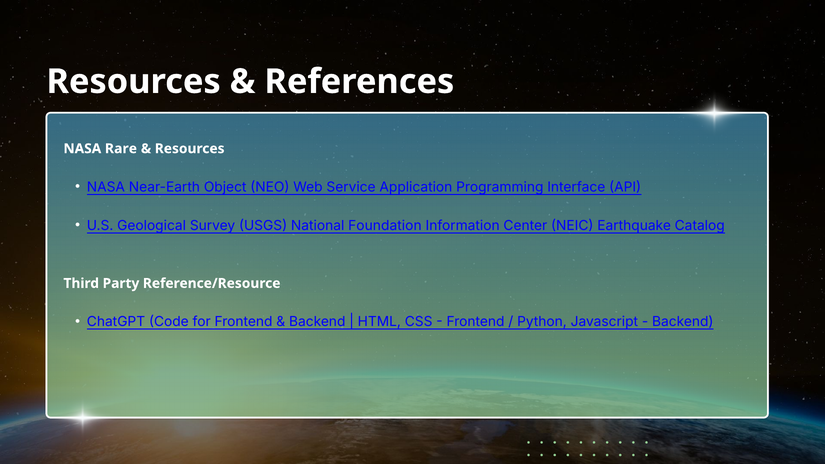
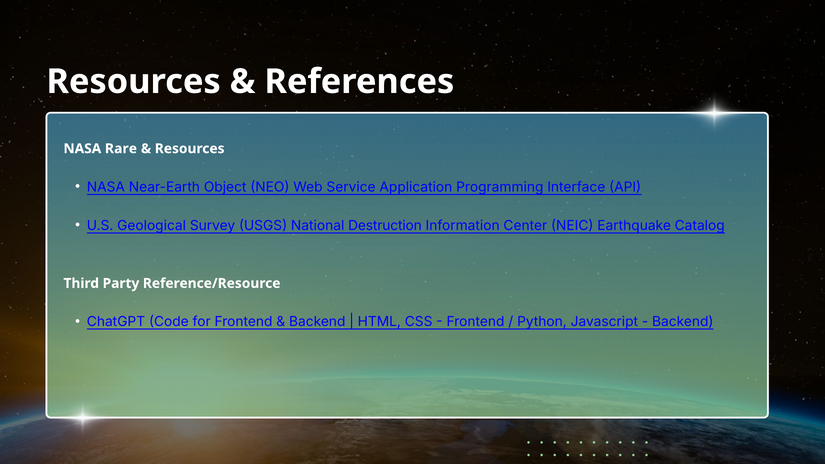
Foundation: Foundation -> Destruction (385, 226)
